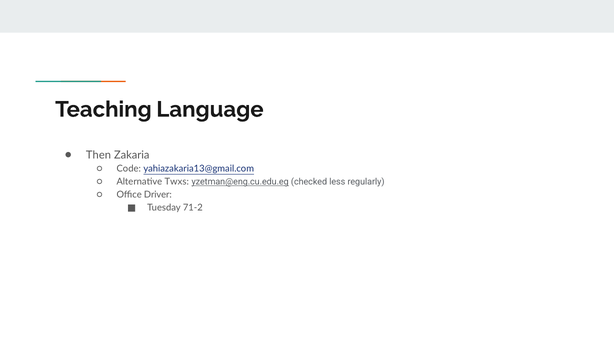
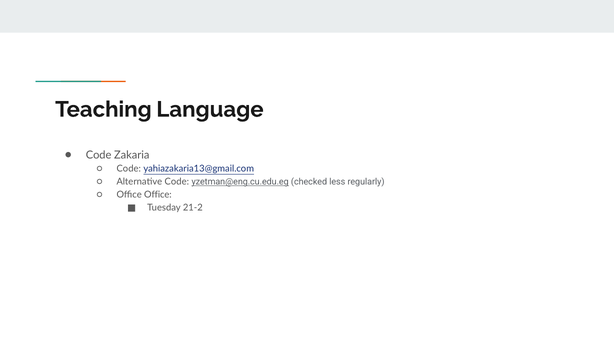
Then: Then -> Code (99, 155)
Alternative Twxs: Twxs -> Code (177, 182)
Office Driver: Driver -> Office (158, 195)
71-2: 71-2 -> 21-2 (193, 208)
